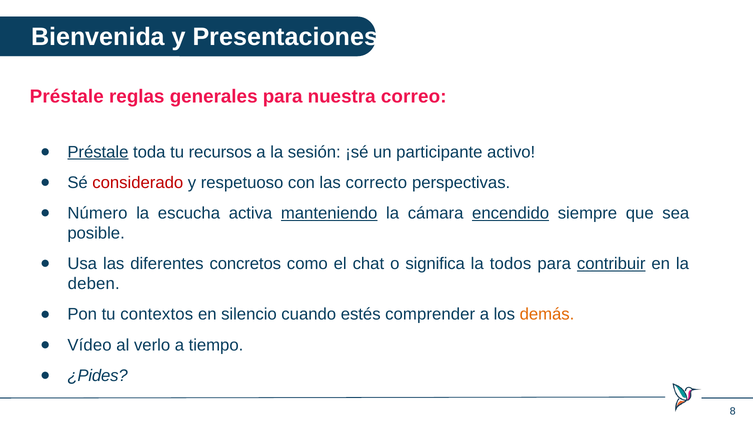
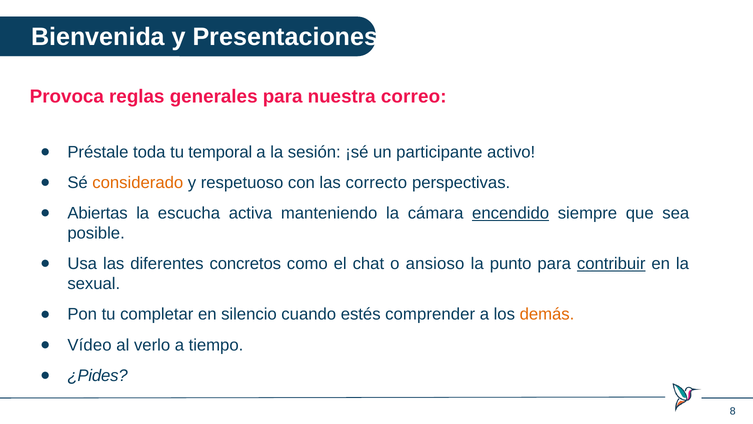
Préstale: Préstale -> Provoca (67, 96)
Préstale underline: present -> none (98, 152)
recursos: recursos -> temporal (220, 152)
considerado colour: red -> orange (138, 182)
Número: Número -> Abiertas (98, 213)
manteniendo underline: present -> none (329, 213)
significa: significa -> ansioso (435, 264)
todos: todos -> punto (511, 264)
deben: deben -> sexual (94, 284)
contextos: contextos -> completar (157, 314)
